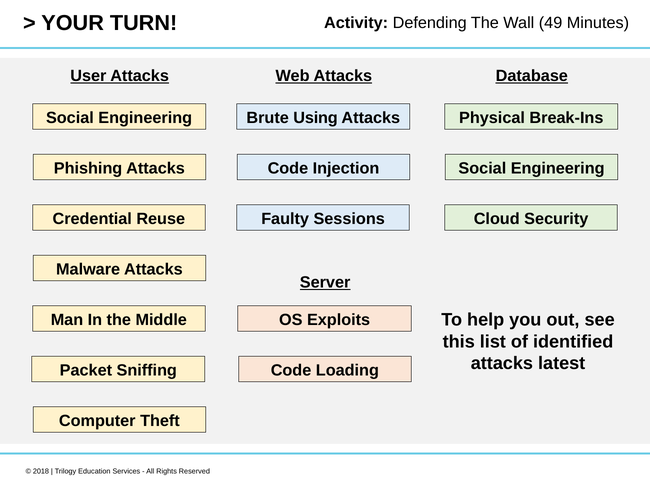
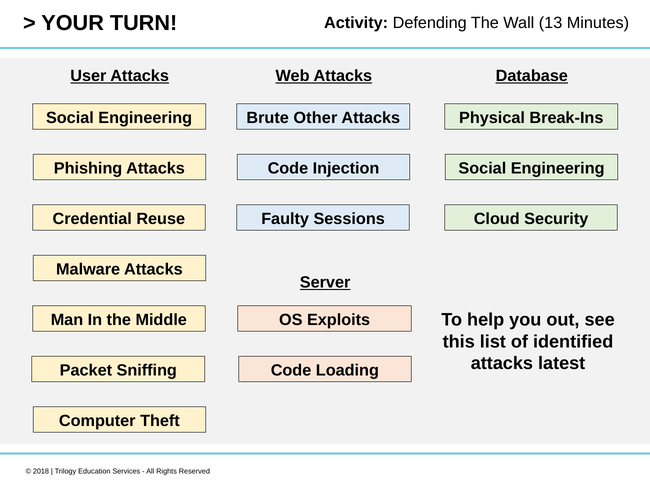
49: 49 -> 13 (551, 23)
Using: Using -> Other (315, 118)
